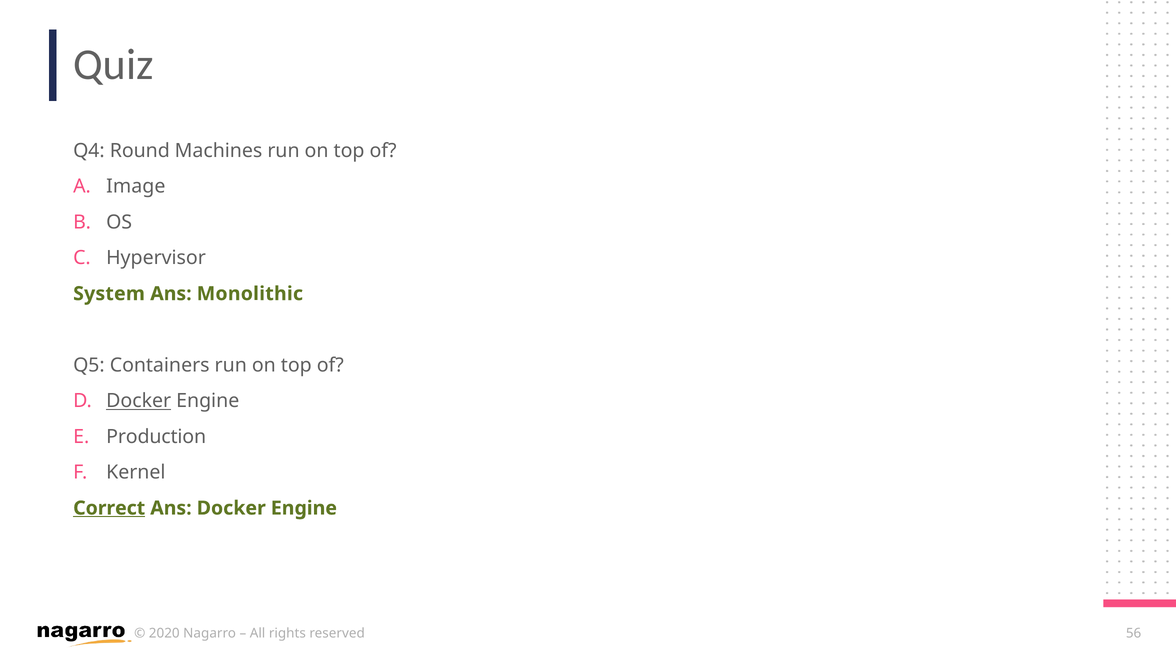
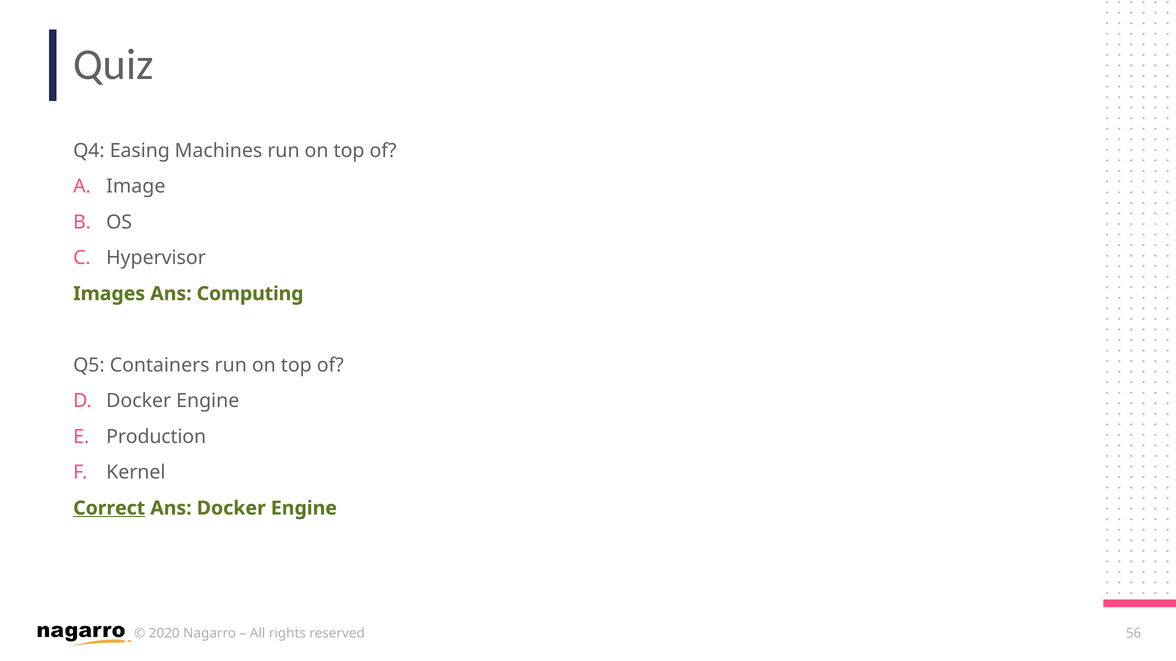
Round: Round -> Easing (140, 151)
System: System -> Images (109, 294)
Monolithic: Monolithic -> Computing (250, 294)
Docker underline: present -> none (139, 401)
